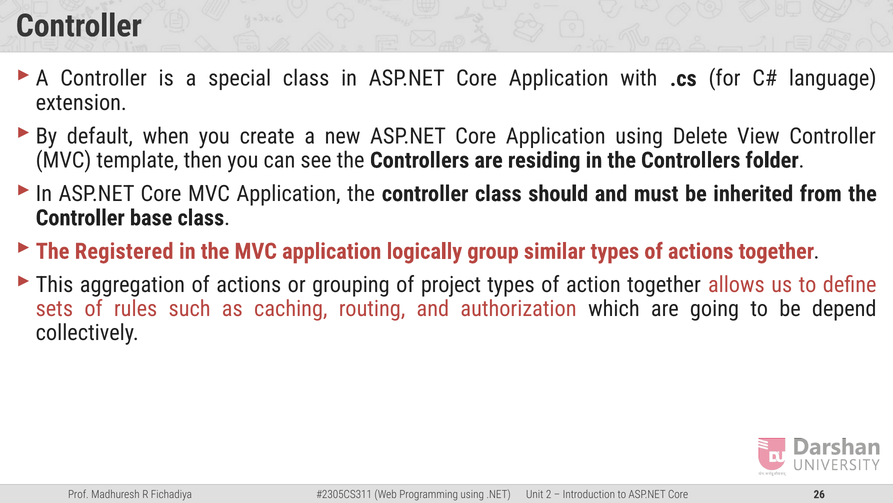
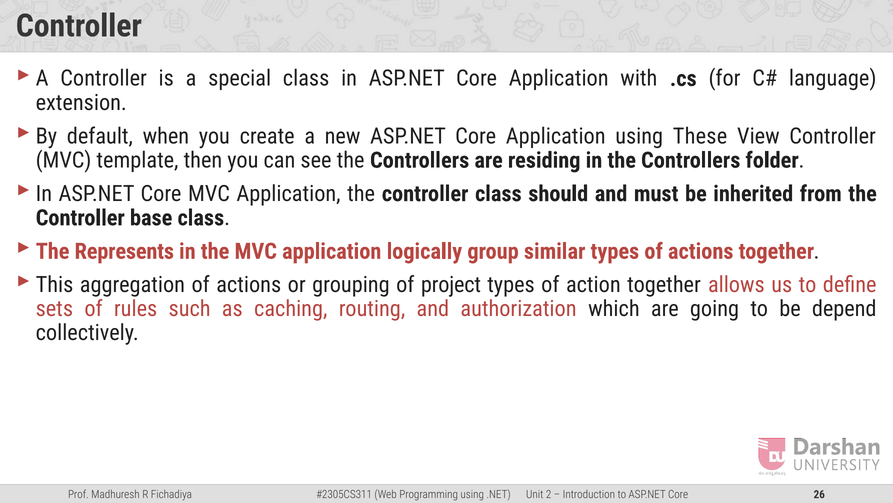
Delete: Delete -> These (700, 136)
Registered: Registered -> Represents (124, 251)
